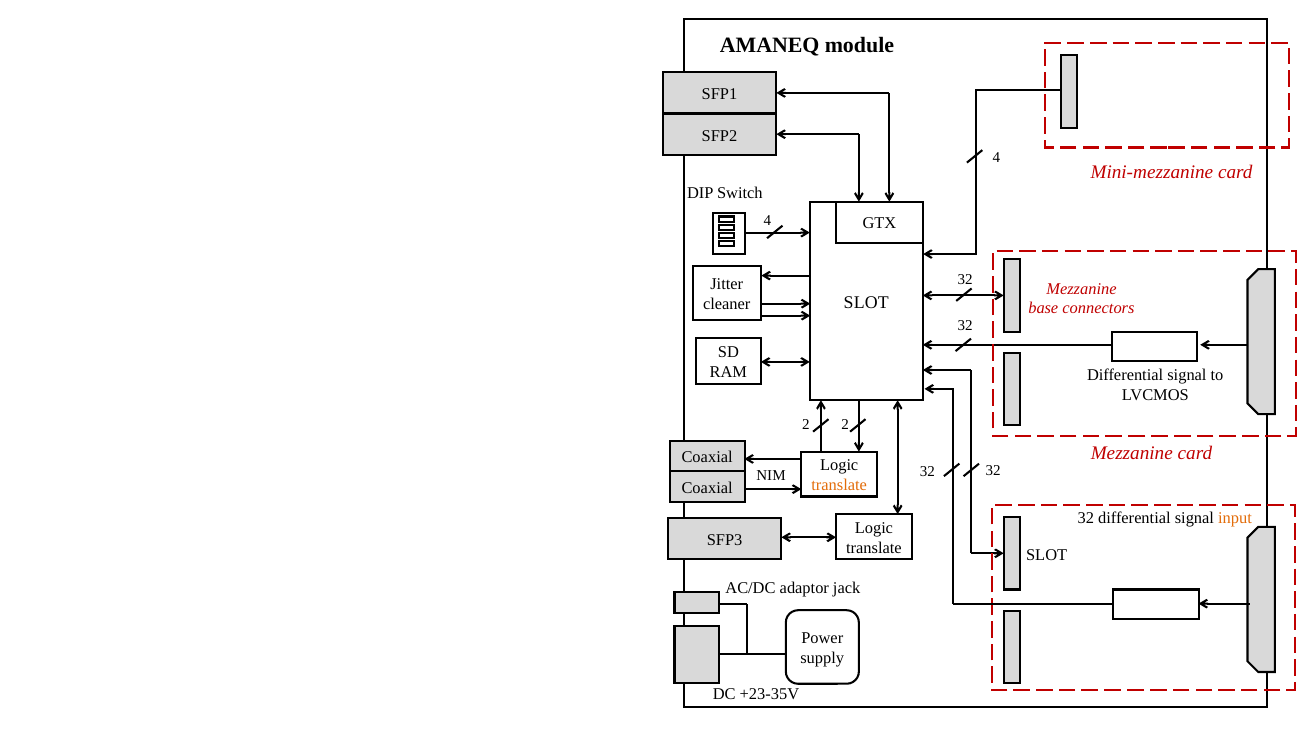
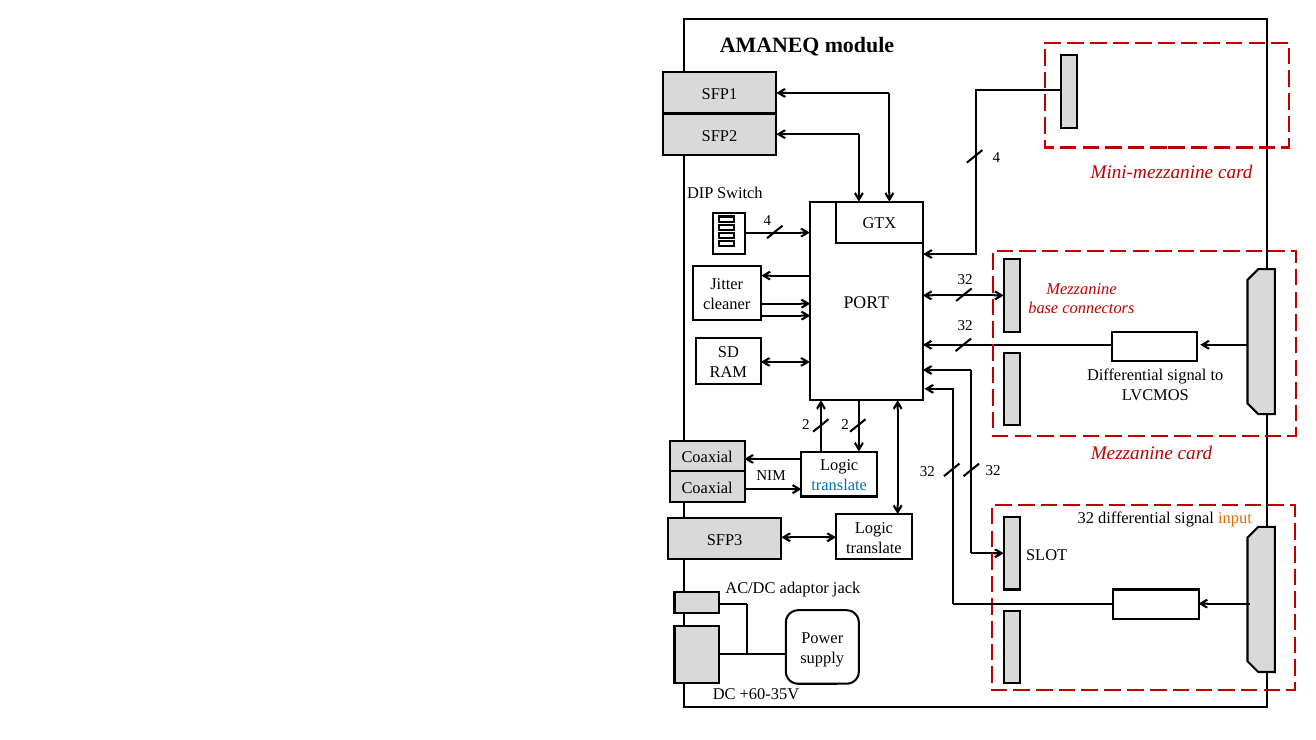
SLOT: SLOT -> PORT (866, 302)
translate colour: orange -> blue (839, 485)
+23-35V: +23-35V -> +60-35V (769, 694)
